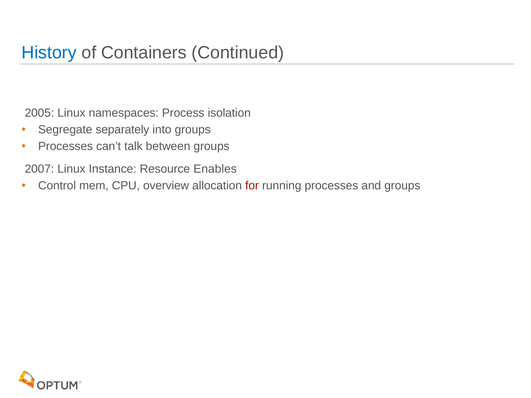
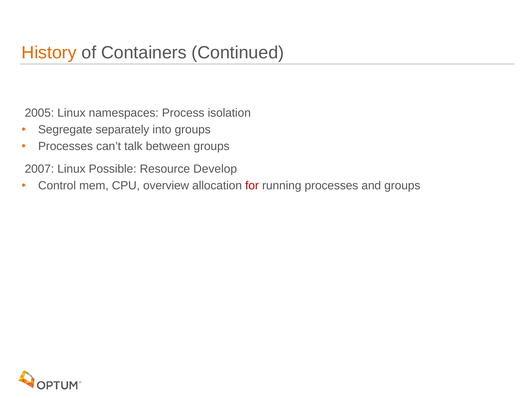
History colour: blue -> orange (49, 53)
Instance: Instance -> Possible (113, 169)
Enables: Enables -> Develop (215, 169)
